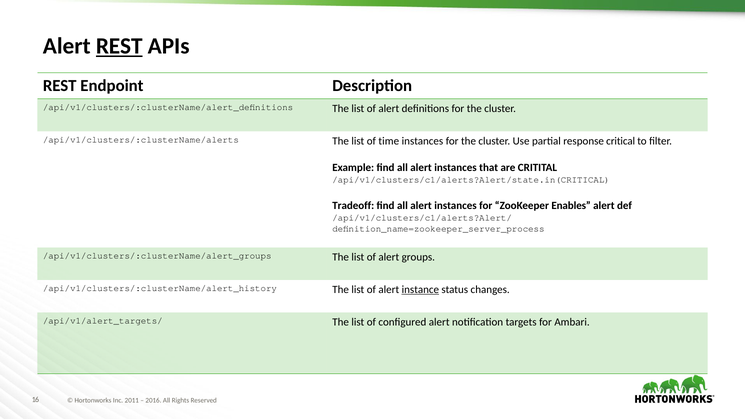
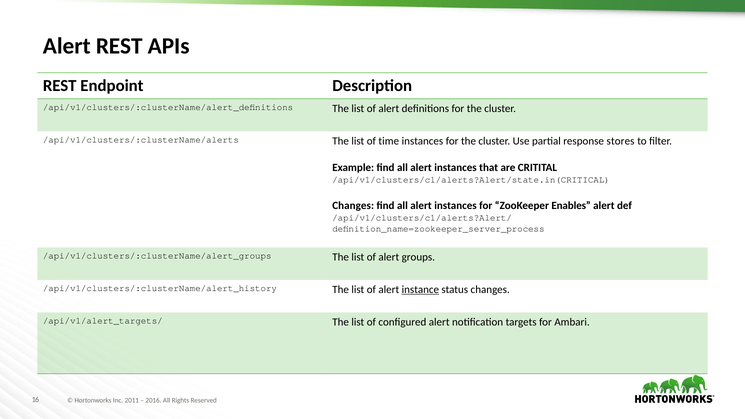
REST underline: present -> none (119, 46)
critical: critical -> stores (621, 141)
Tradeoff: Tradeoff -> Changes (353, 206)
